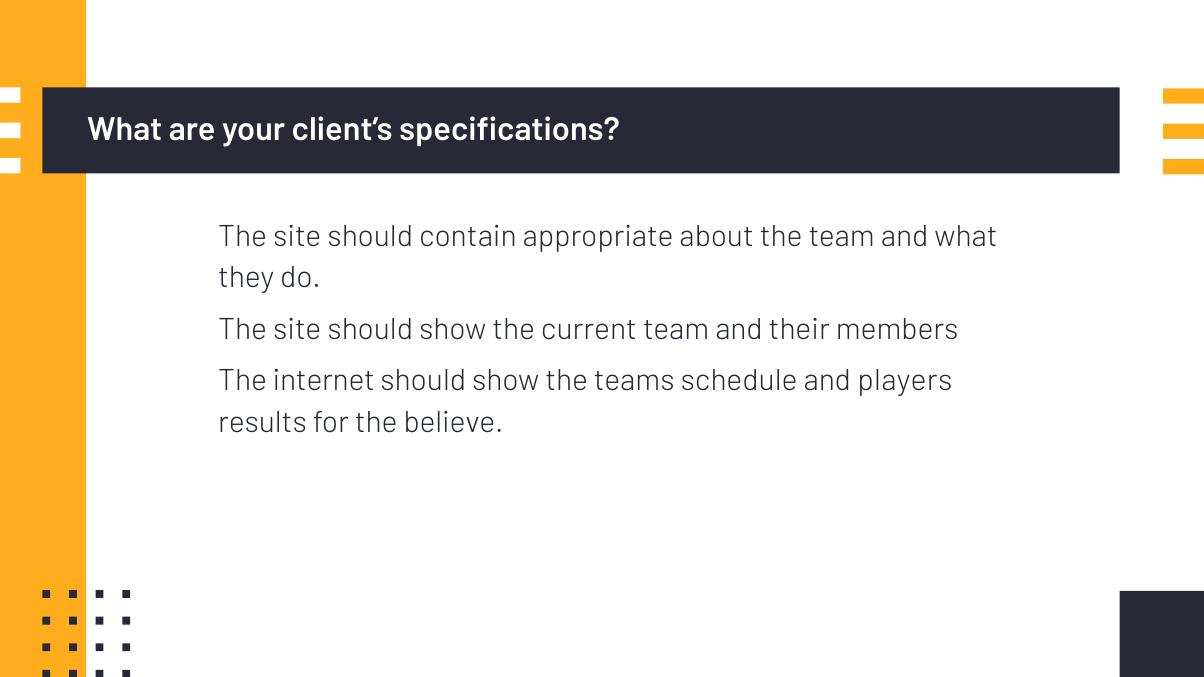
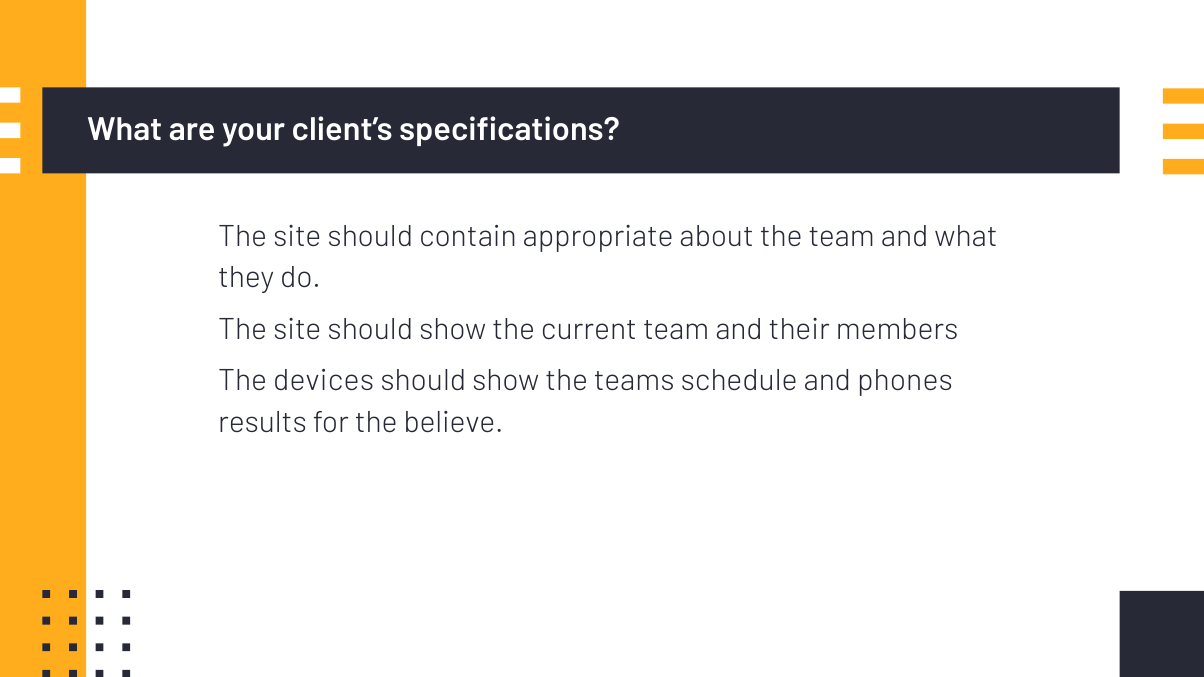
internet: internet -> devices (324, 381)
players: players -> phones (905, 381)
